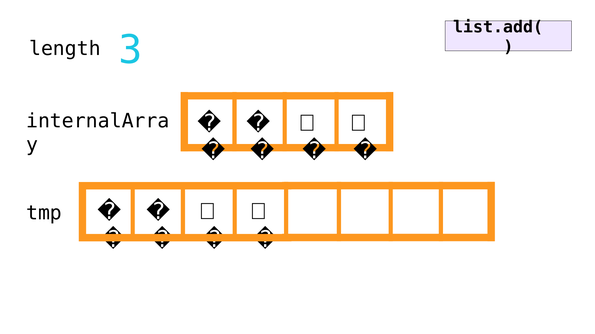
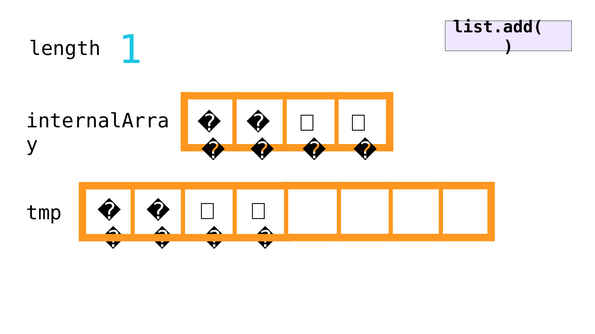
3: 3 -> 1 (131, 50)
